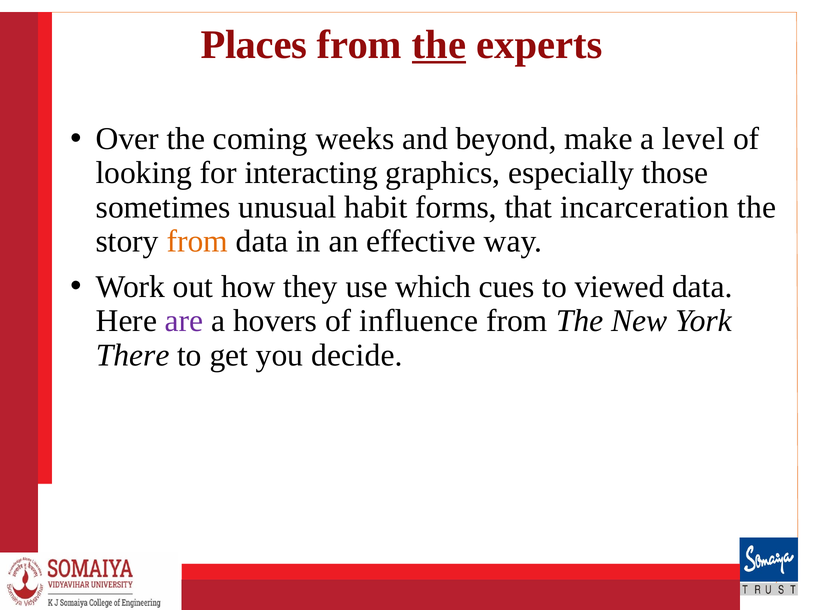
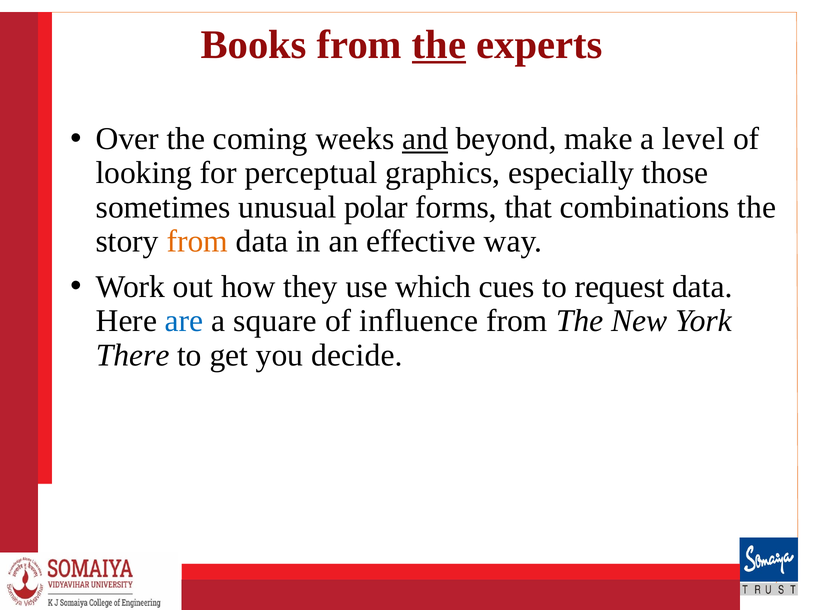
Places: Places -> Books (254, 45)
and underline: none -> present (425, 139)
interacting: interacting -> perceptual (311, 173)
habit: habit -> polar (376, 207)
incarceration: incarceration -> combinations (645, 207)
viewed: viewed -> request (620, 287)
are colour: purple -> blue (184, 321)
hovers: hovers -> square (275, 321)
